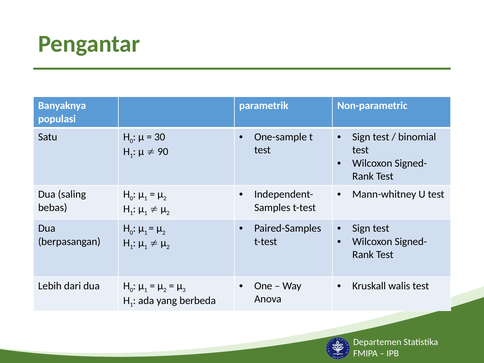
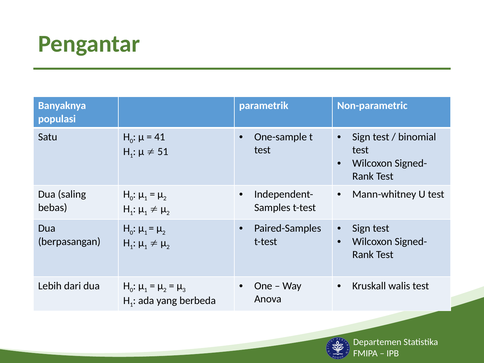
30: 30 -> 41 (160, 137)
90: 90 -> 51 (163, 152)
